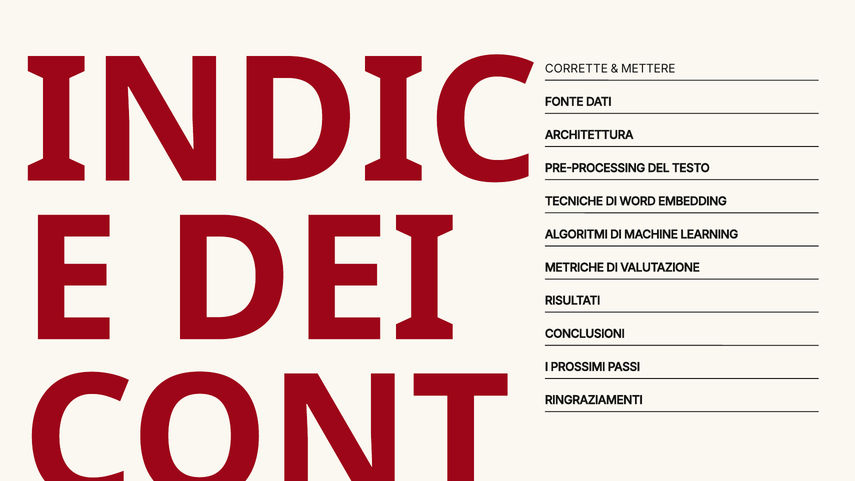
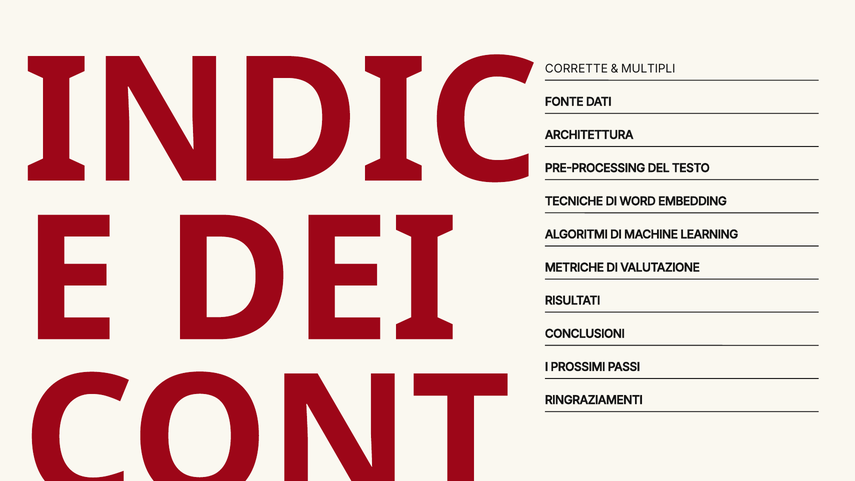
METTERE: METTERE -> MULTIPLI (648, 69)
